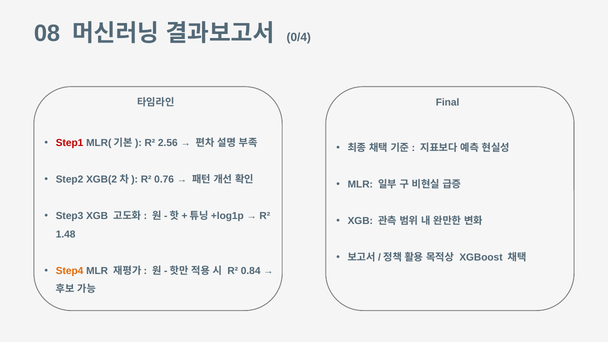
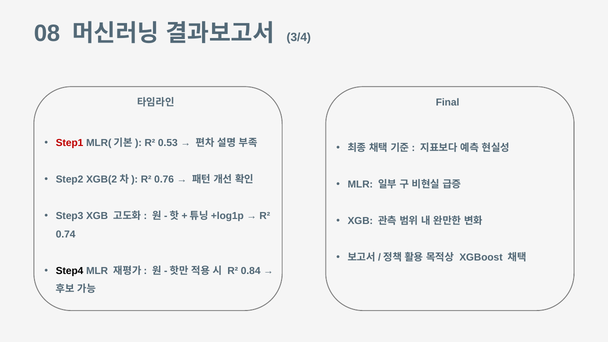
0/4: 0/4 -> 3/4 (299, 37)
2.56: 2.56 -> 0.53 (168, 143)
1.48: 1.48 -> 0.74 (66, 234)
Step4 colour: orange -> black (70, 271)
